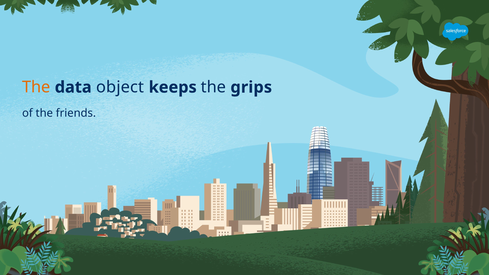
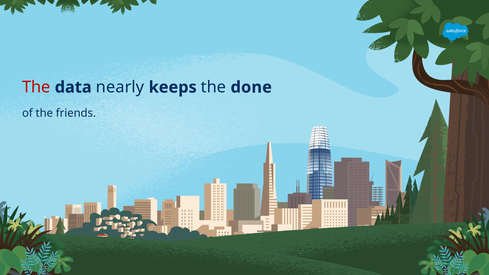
The colour: orange -> red (36, 87)
object: object -> nearly (120, 87)
grips: grips -> done (251, 87)
